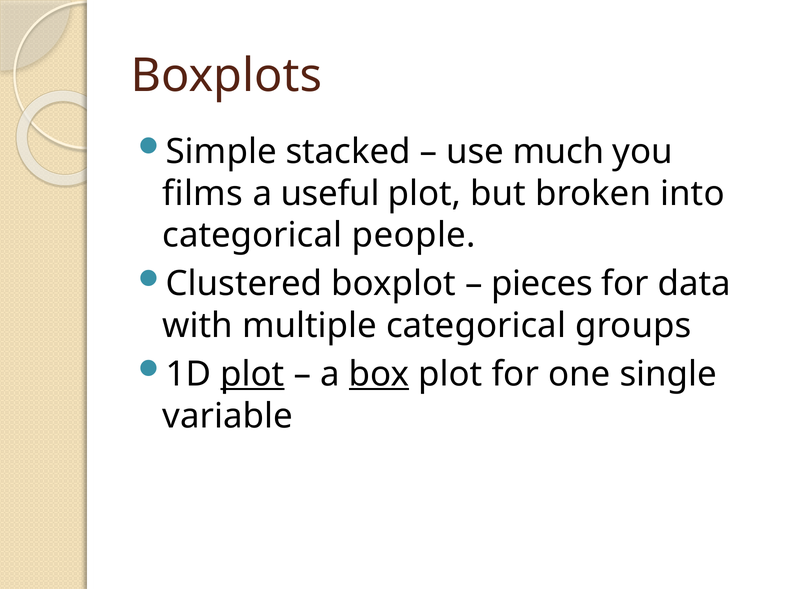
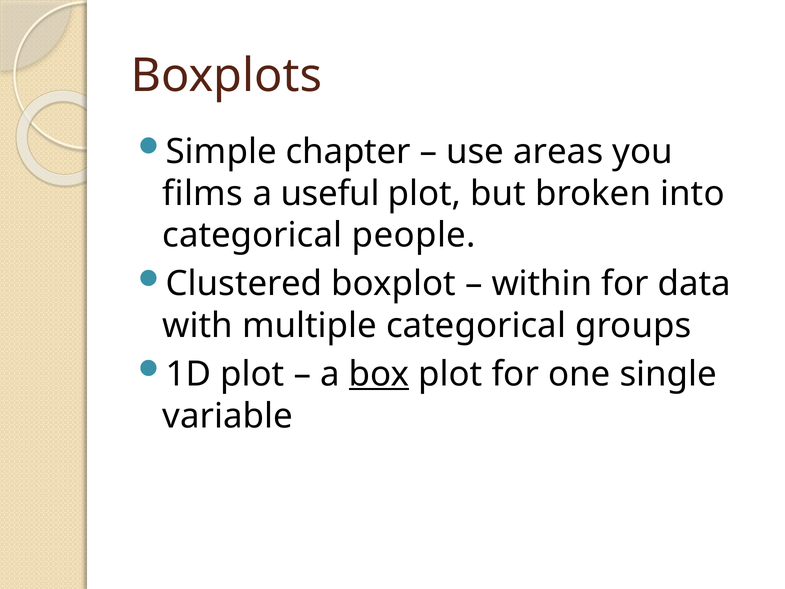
stacked: stacked -> chapter (348, 152)
much: much -> areas (558, 152)
pieces: pieces -> within (542, 284)
plot underline: present -> none (252, 374)
